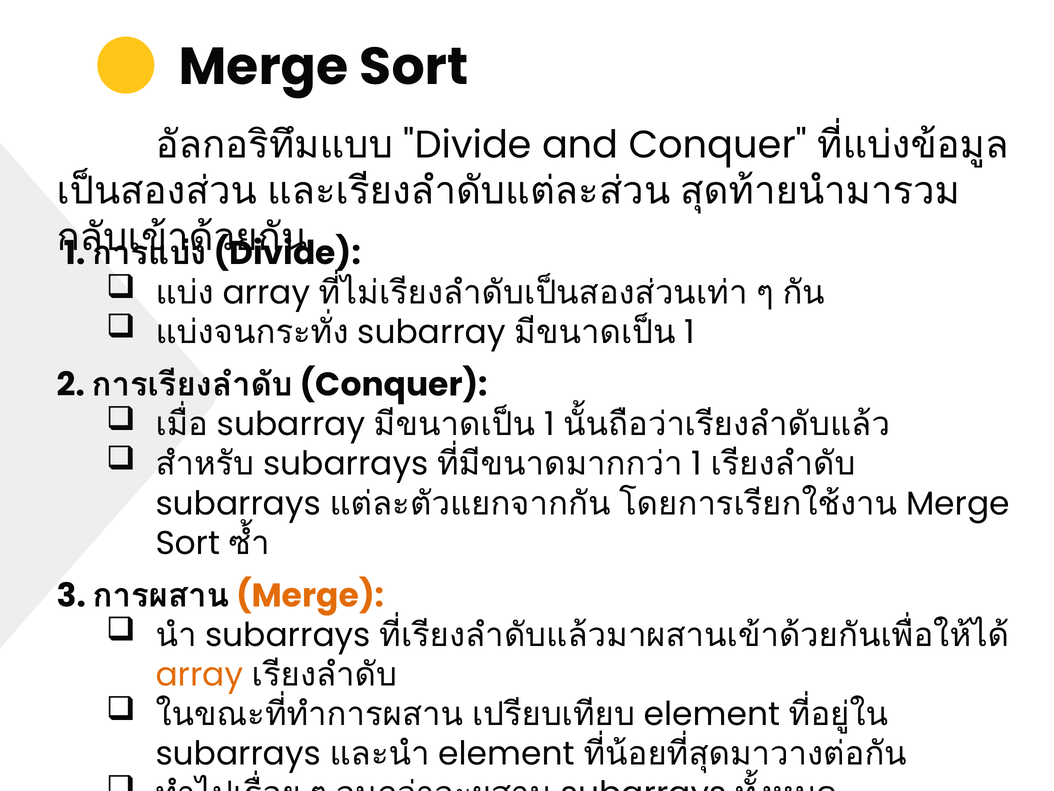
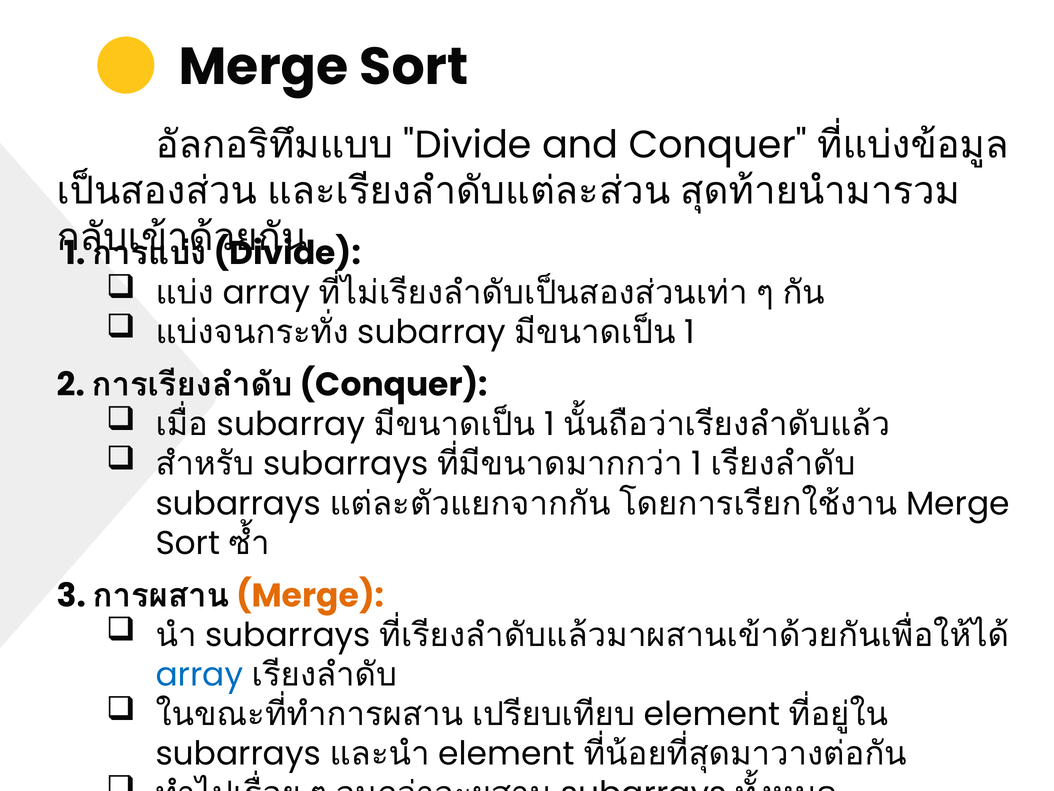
array colour: orange -> blue (199, 675)
